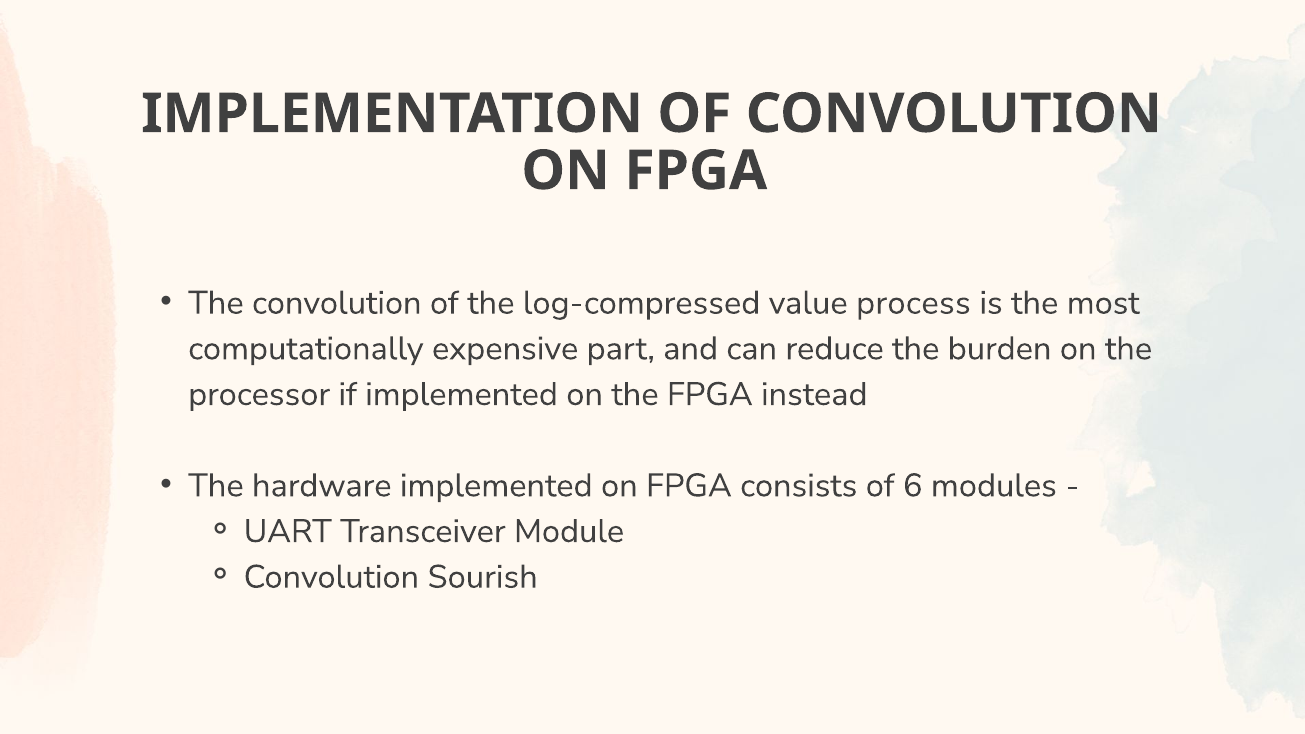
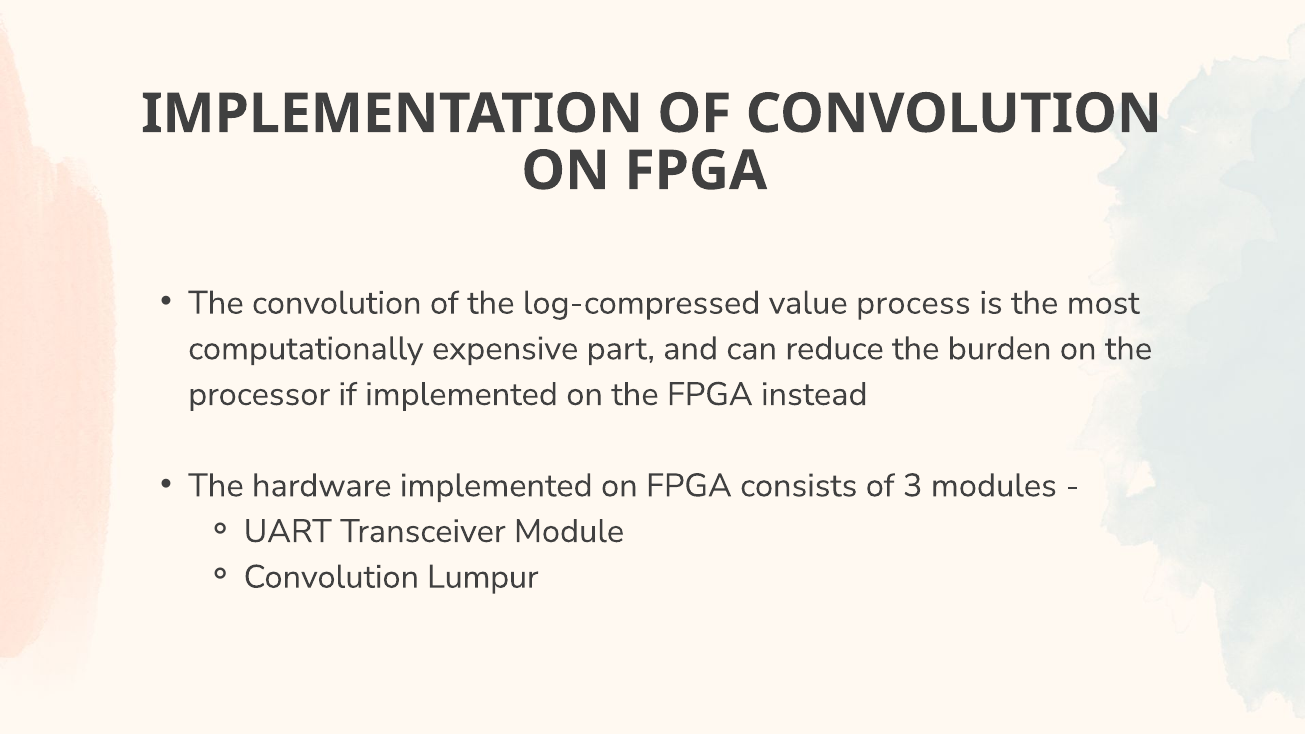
6: 6 -> 3 (913, 486)
Sourish: Sourish -> Lumpur (483, 577)
